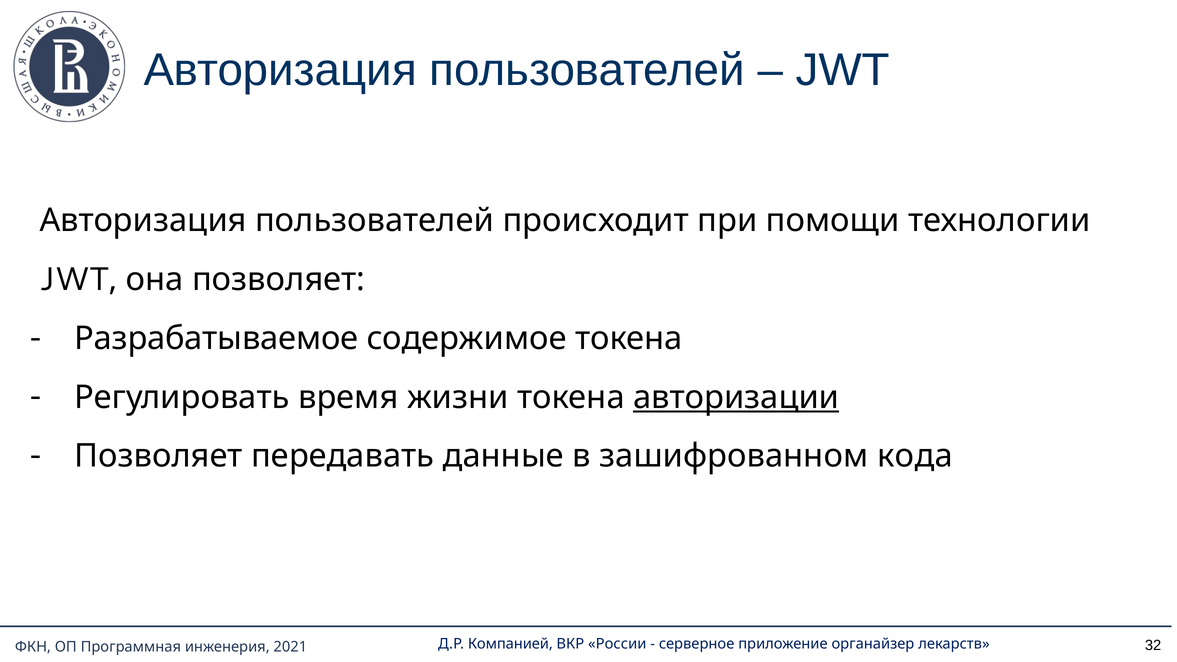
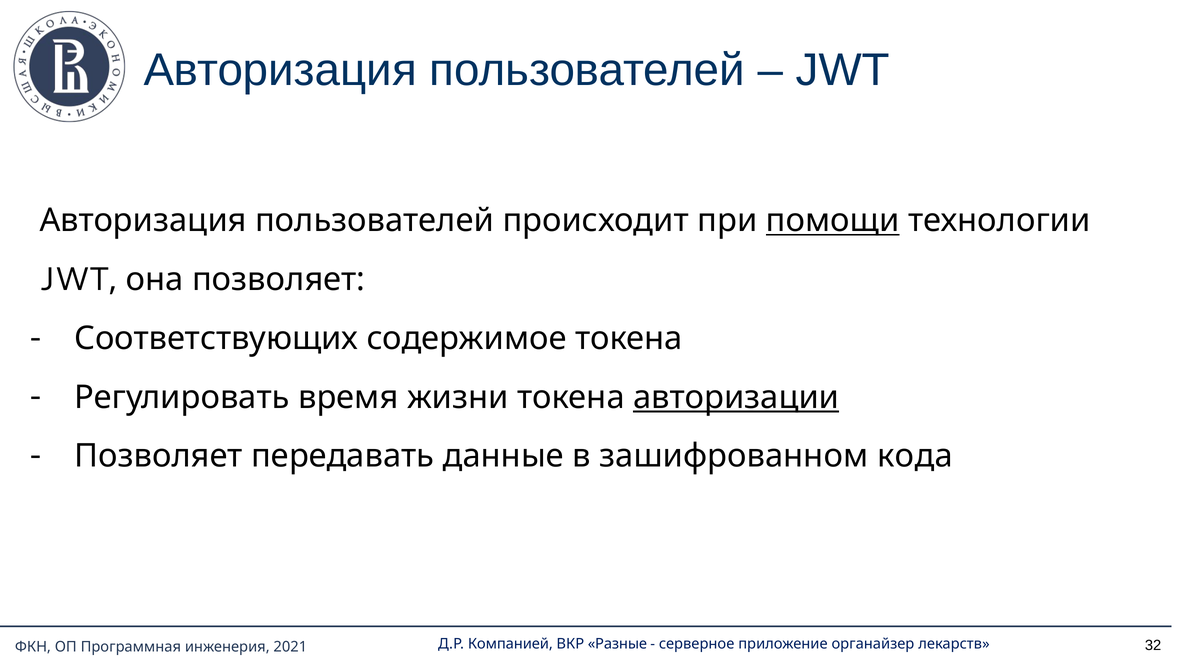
помощи underline: none -> present (833, 221)
Разрабатываемое: Разрабатываемое -> Соответствующих (216, 338)
России: России -> Разные (617, 644)
